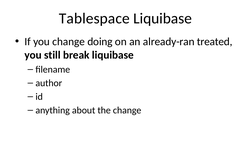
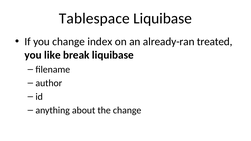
doing: doing -> index (100, 42)
still: still -> like (52, 55)
